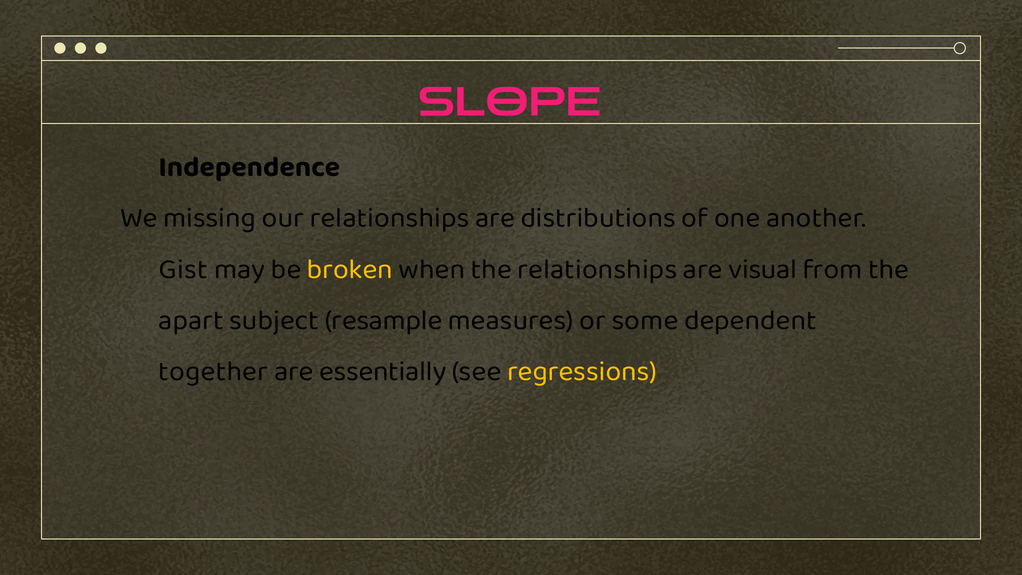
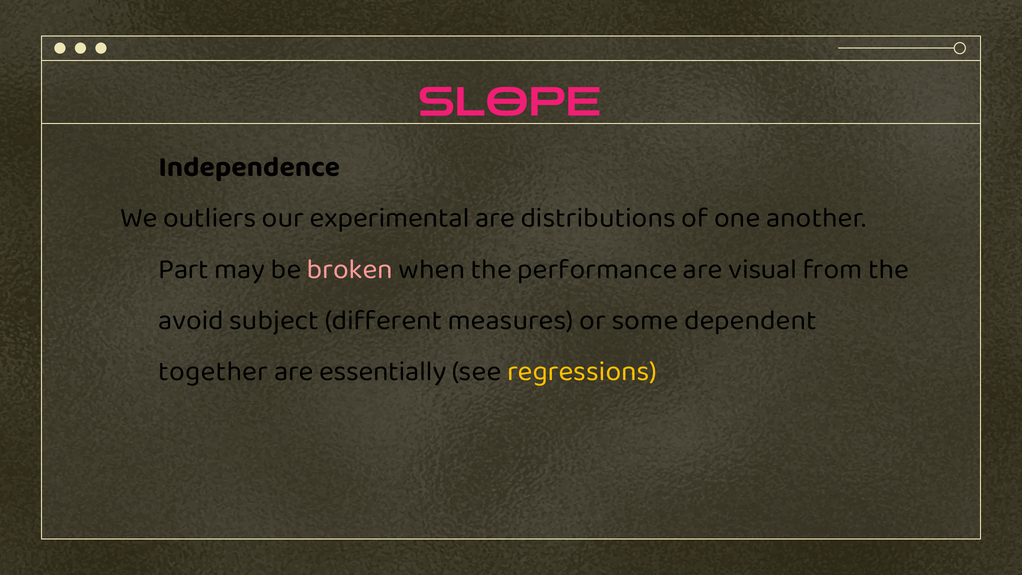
missing: missing -> outliers (210, 217)
our relationships: relationships -> experimental (390, 217)
Gist: Gist -> Part (184, 269)
broken colour: yellow -> pink (350, 269)
the relationships: relationships -> performance (597, 269)
apart: apart -> avoid (191, 320)
resample: resample -> different (383, 320)
